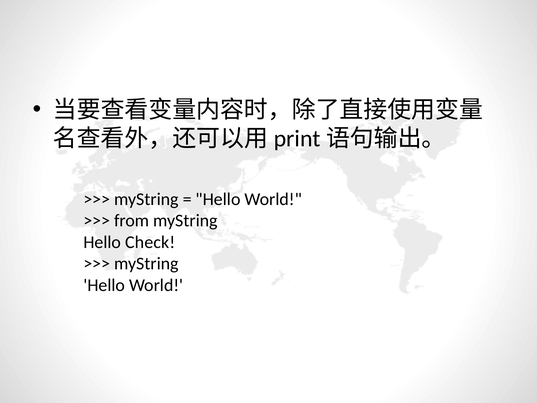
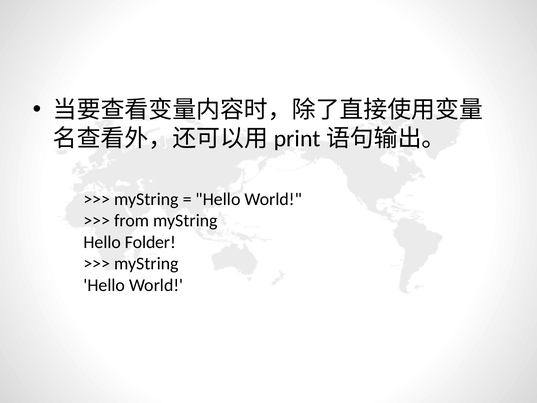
Check: Check -> Folder (150, 242)
